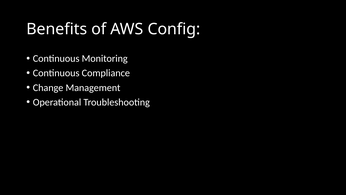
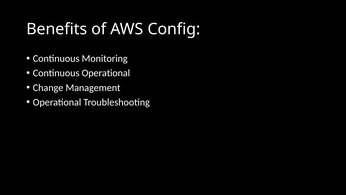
Continuous Compliance: Compliance -> Operational (106, 73)
